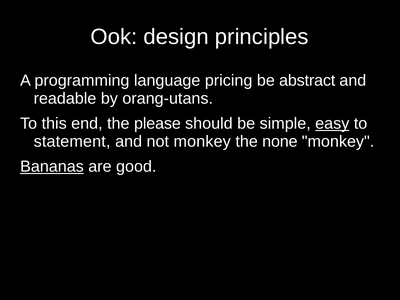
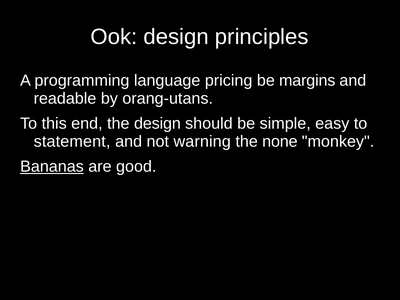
abstract: abstract -> margins (307, 80)
the please: please -> design (157, 124)
easy underline: present -> none (332, 124)
not monkey: monkey -> warning (202, 142)
